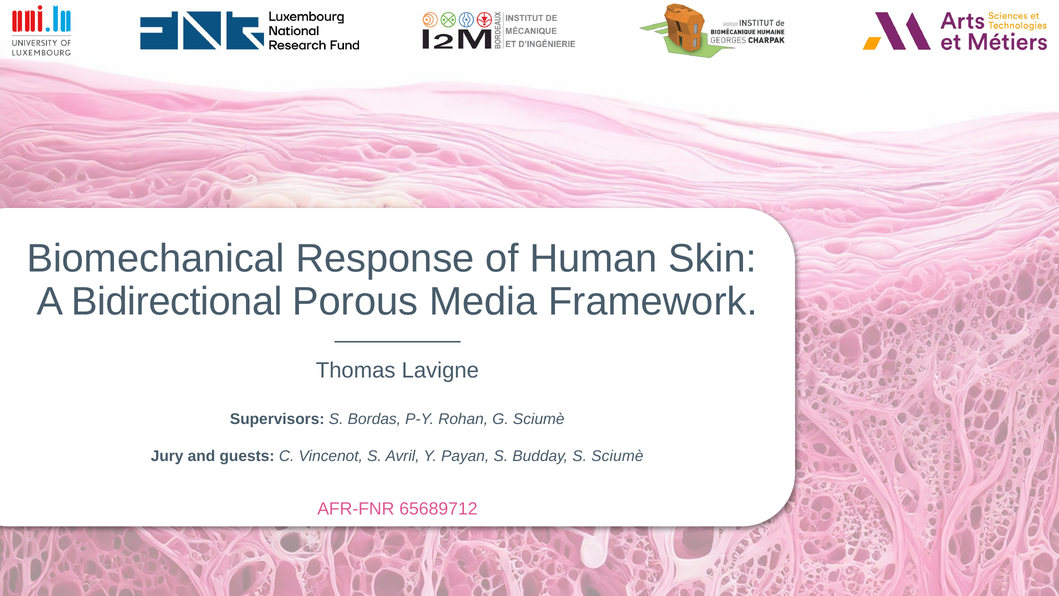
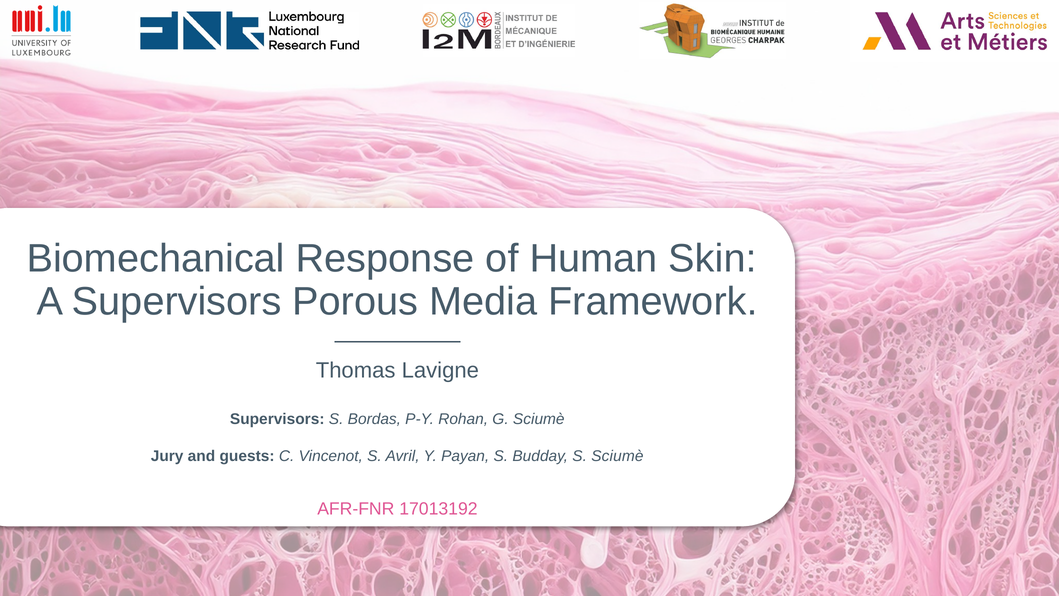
A Bidirectional: Bidirectional -> Supervisors (177, 301)
65689712: 65689712 -> 17013192 (438, 509)
